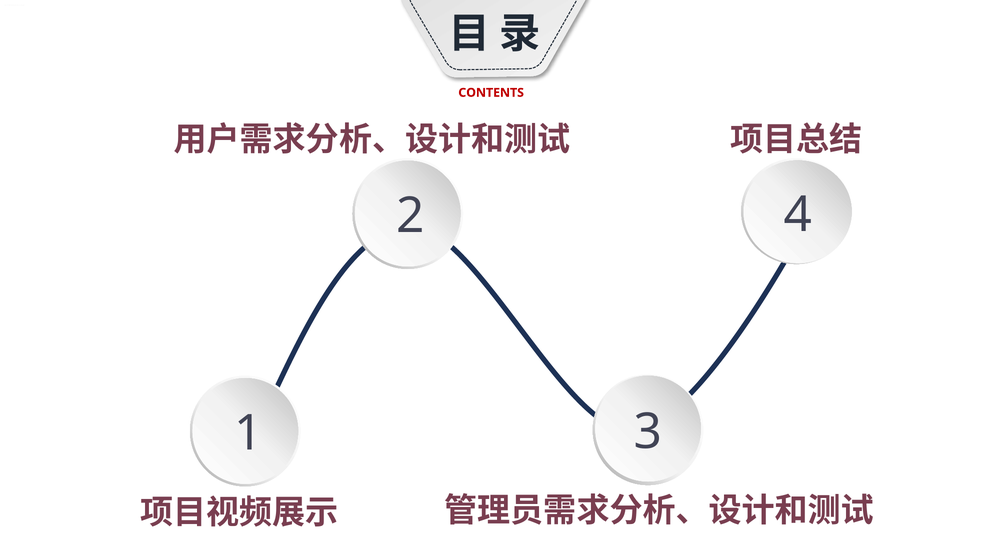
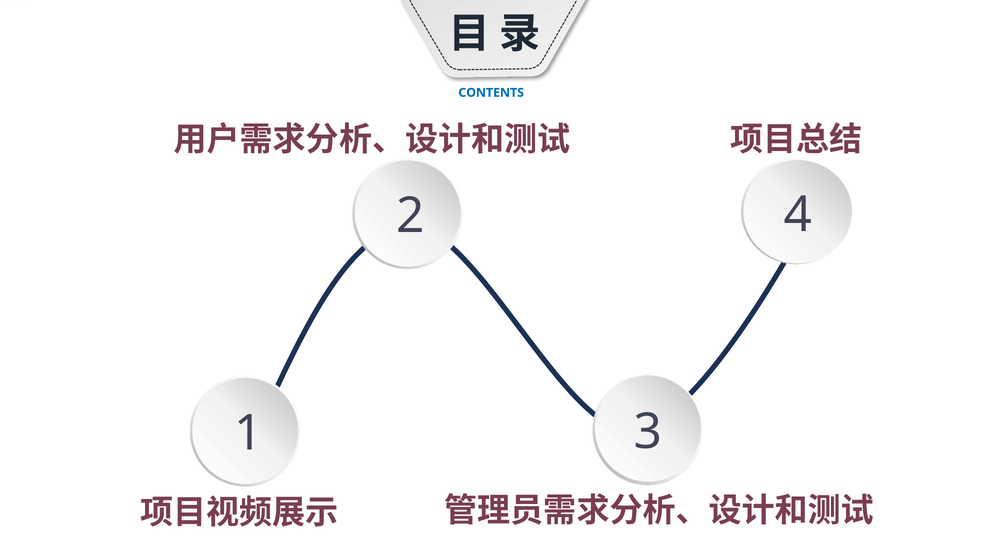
CONTENTS colour: red -> blue (491, 93)
